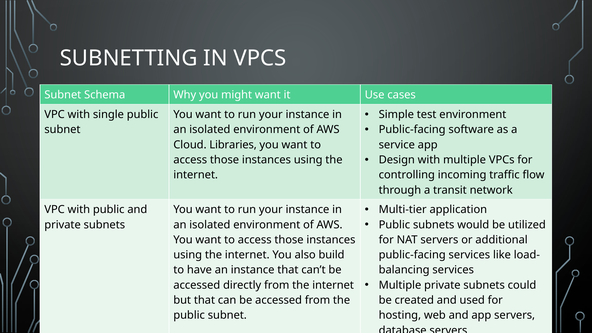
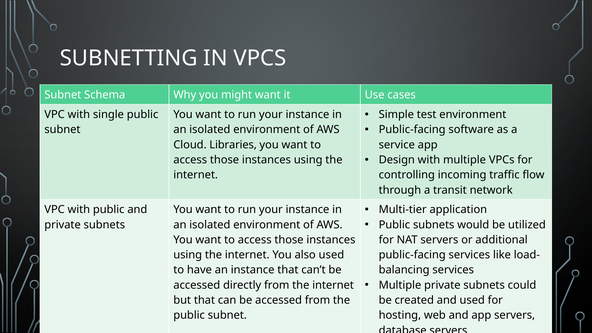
also build: build -> used (331, 255)
